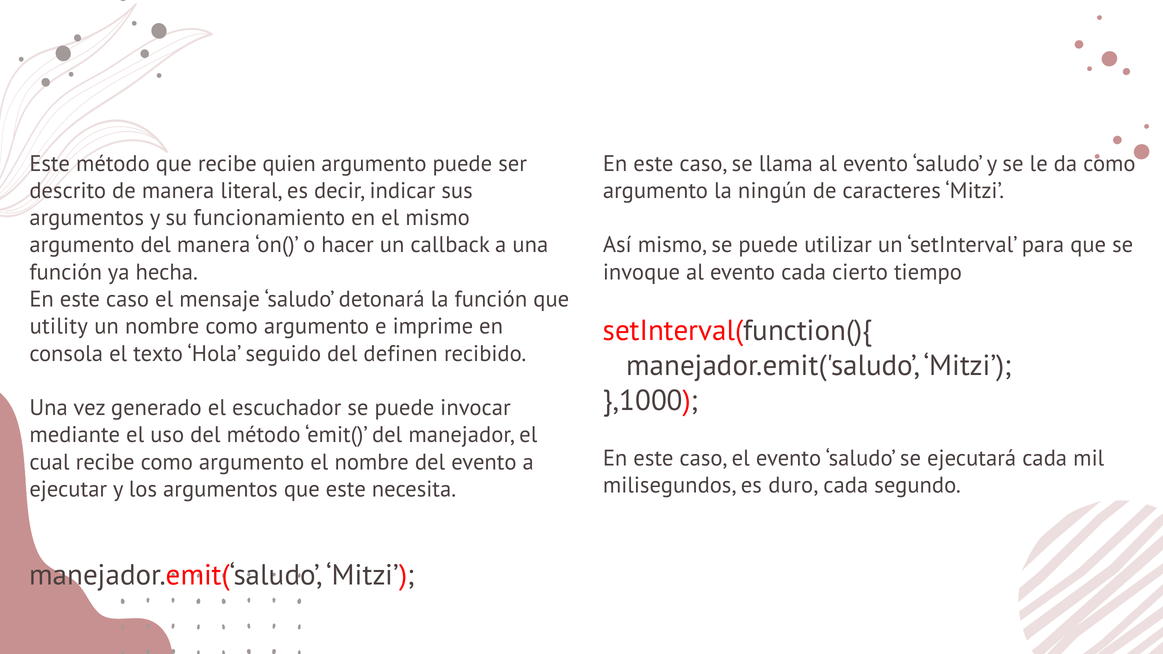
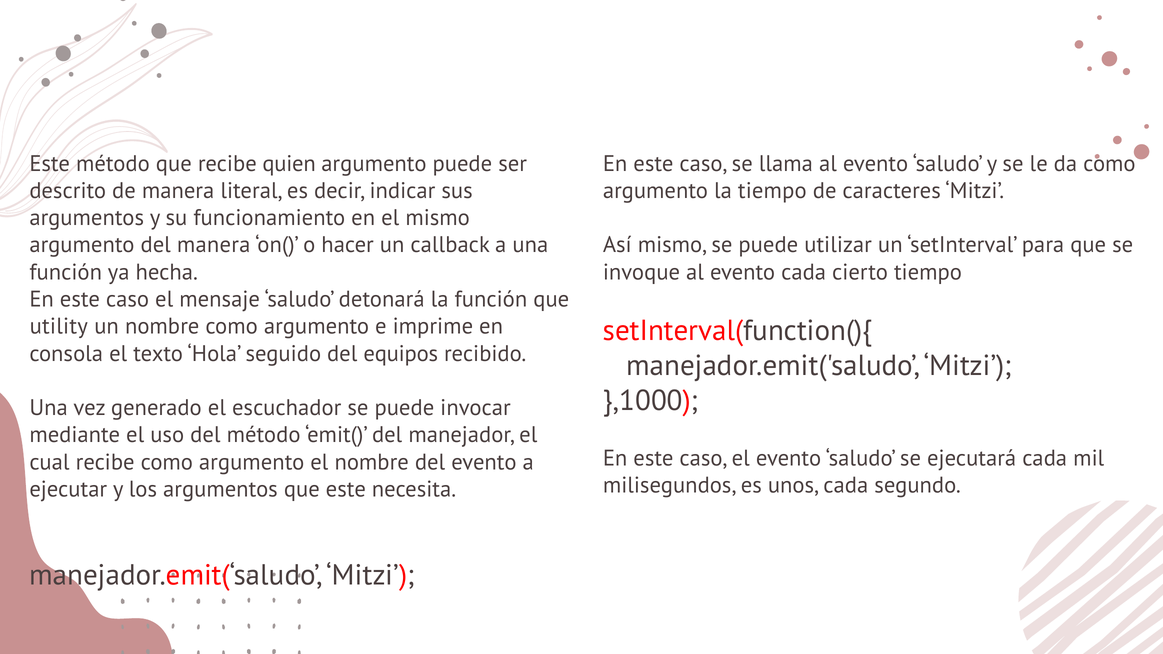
la ningún: ningún -> tiempo (772, 191)
definen: definen -> equipos (401, 354)
duro: duro -> unos (794, 485)
